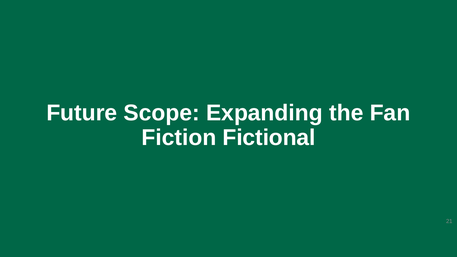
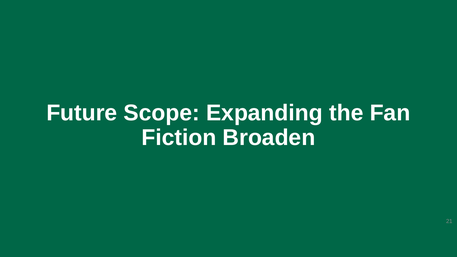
Fictional: Fictional -> Broaden (269, 138)
